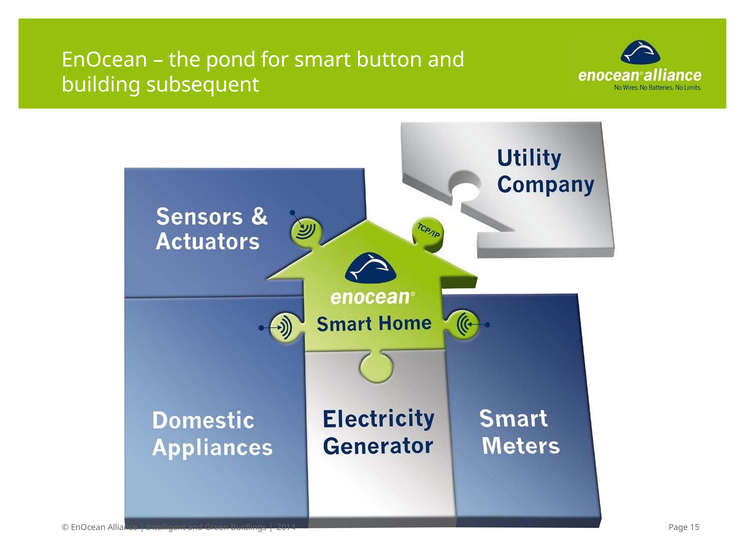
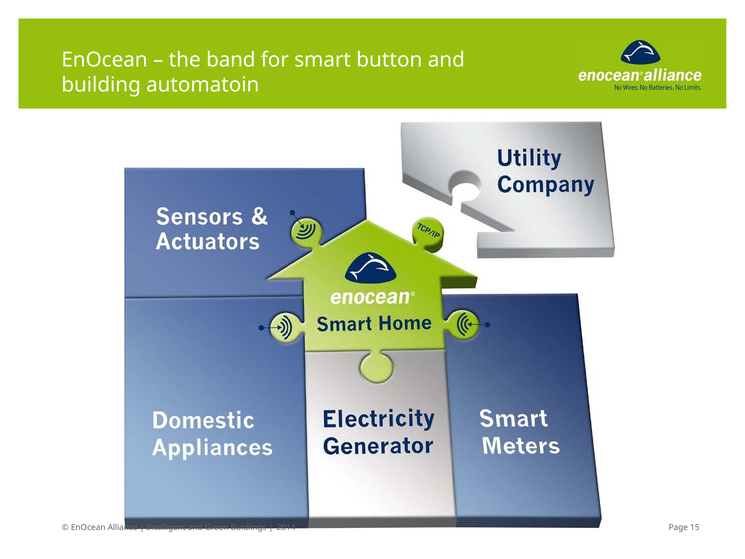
pond: pond -> band (231, 60)
subsequent: subsequent -> automatoin (203, 85)
